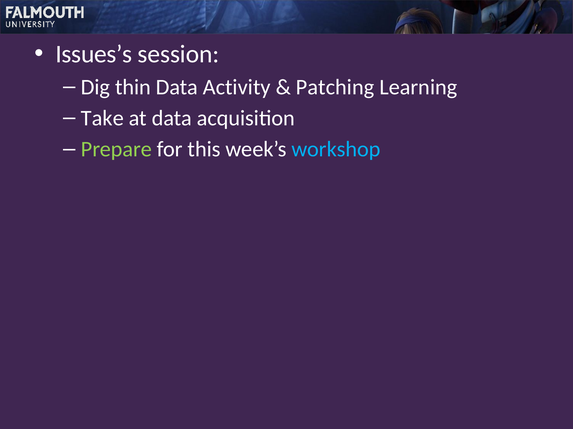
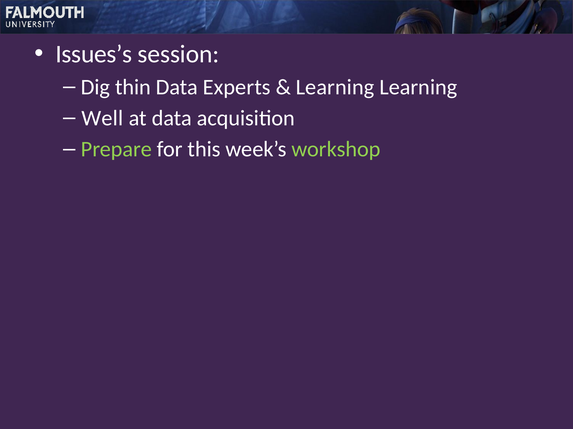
Activity: Activity -> Experts (237, 87)
Patching: Patching -> Learning (335, 87)
Take: Take -> Well (102, 118)
workshop colour: light blue -> light green (336, 149)
